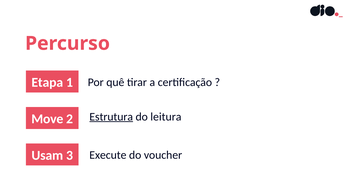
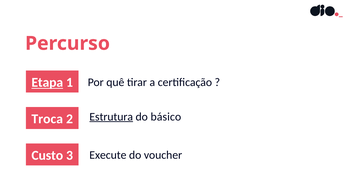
Etapa underline: none -> present (47, 83)
leitura: leitura -> básico (166, 117)
Move: Move -> Troca (47, 119)
Usam: Usam -> Custo (47, 156)
